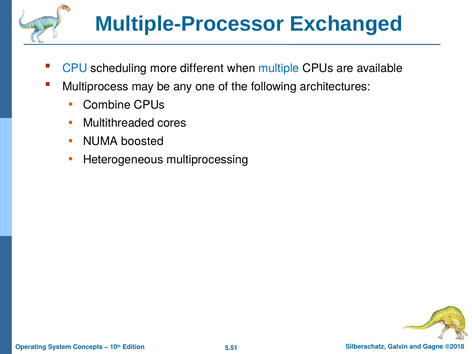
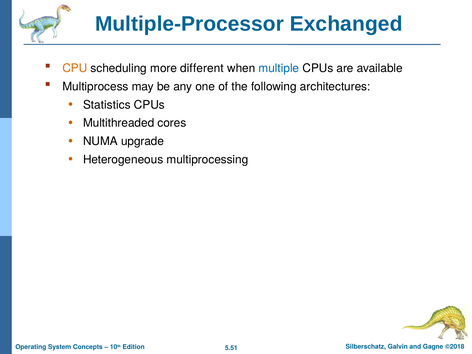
CPU colour: blue -> orange (75, 68)
Combine: Combine -> Statistics (107, 105)
boosted: boosted -> upgrade (142, 141)
